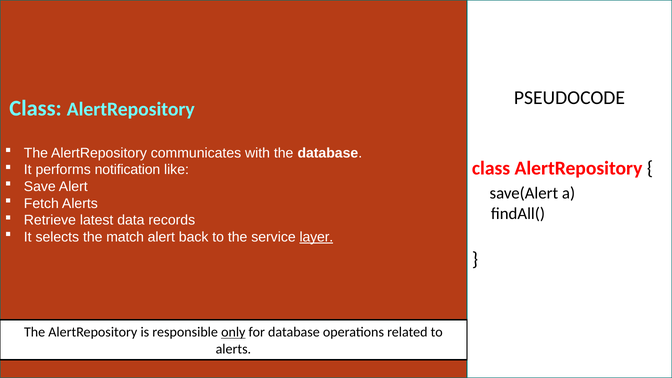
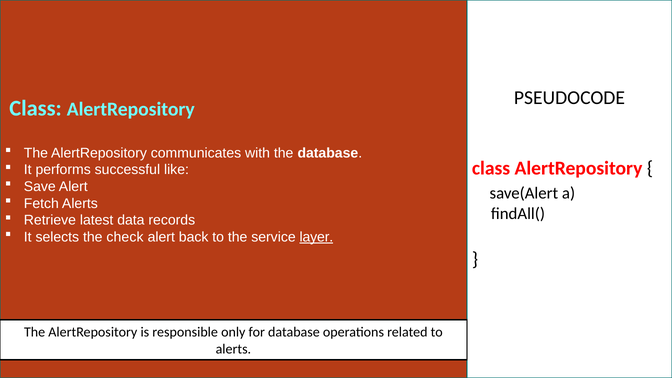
notification: notification -> successful (127, 170)
match: match -> check (125, 237)
only underline: present -> none (233, 332)
